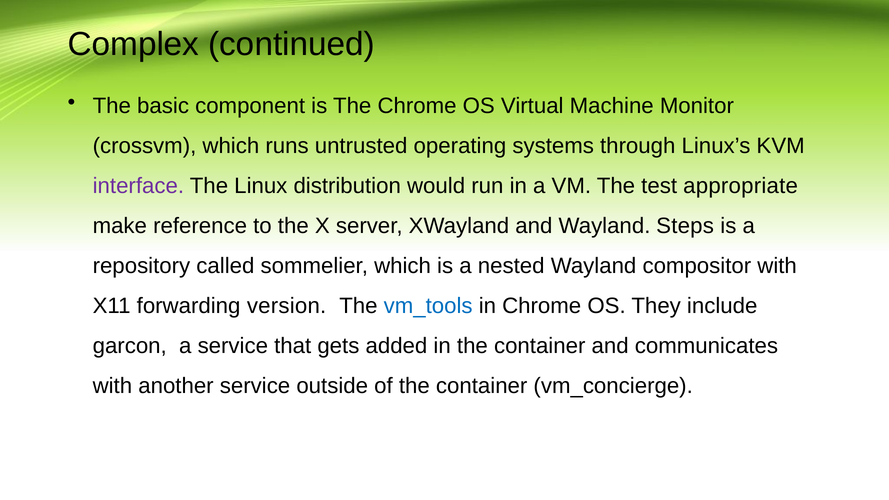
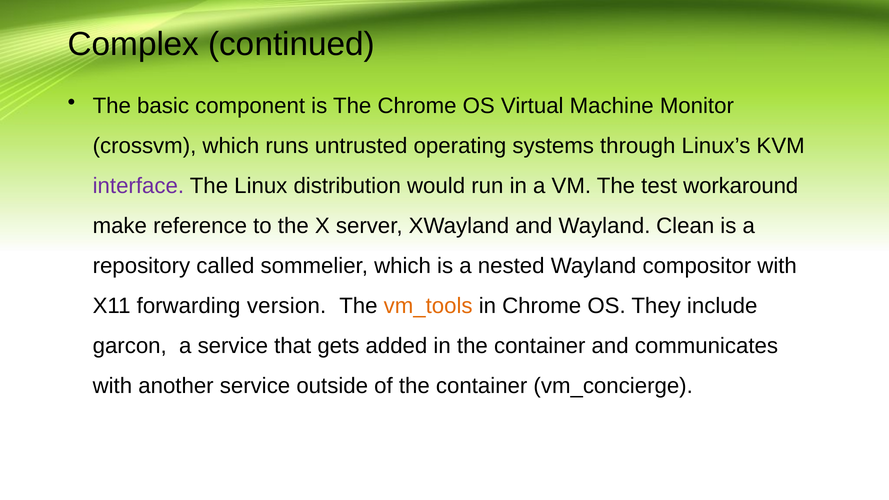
appropriate: appropriate -> workaround (741, 186)
Steps: Steps -> Clean (685, 226)
vm_tools colour: blue -> orange (428, 306)
